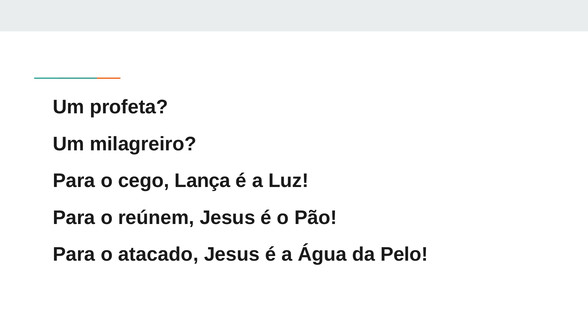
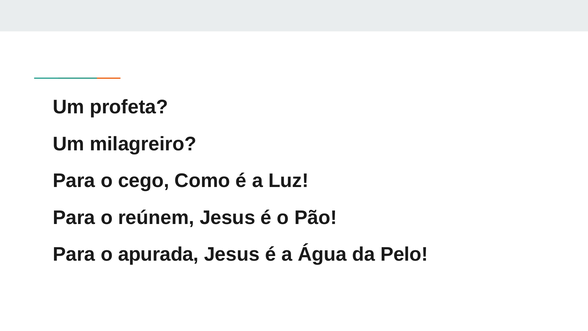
Lança: Lança -> Como (202, 181)
atacado: atacado -> apurada (158, 254)
